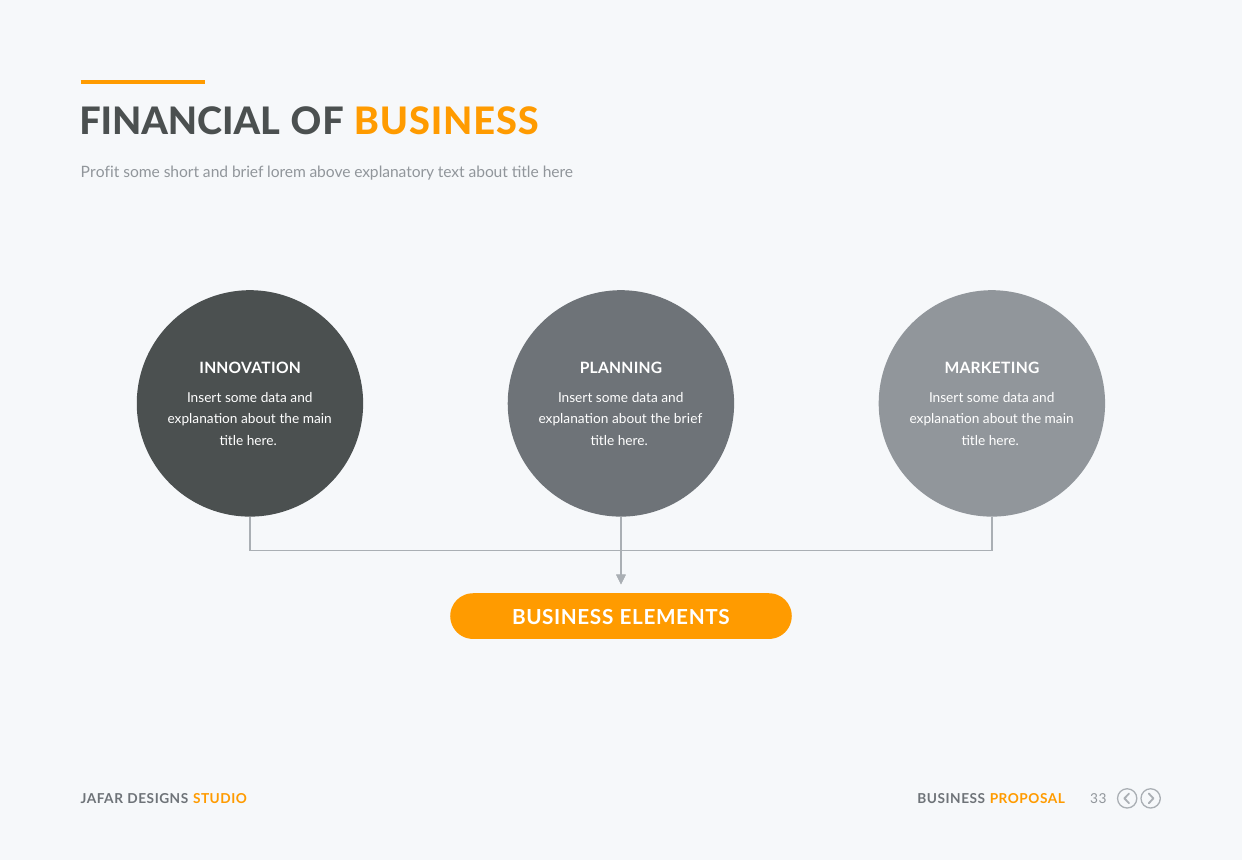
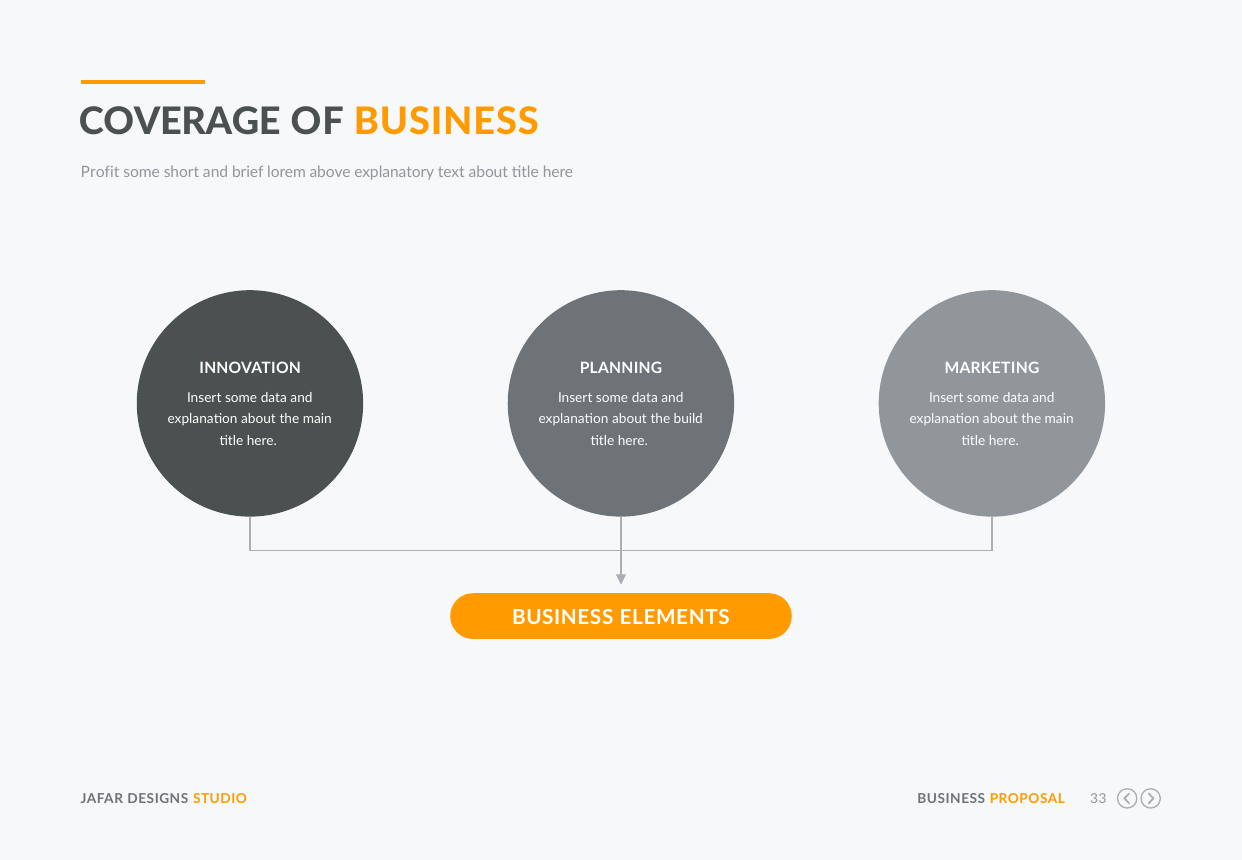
FINANCIAL: FINANCIAL -> COVERAGE (180, 122)
the brief: brief -> build (688, 419)
